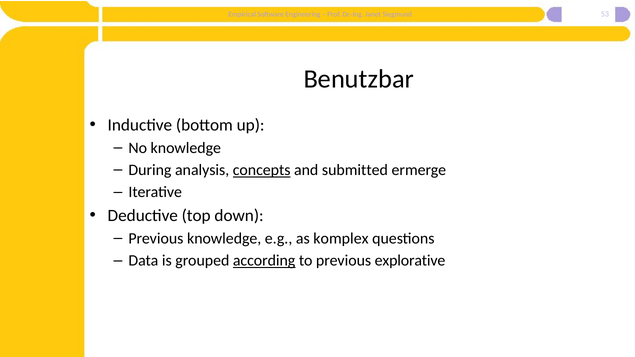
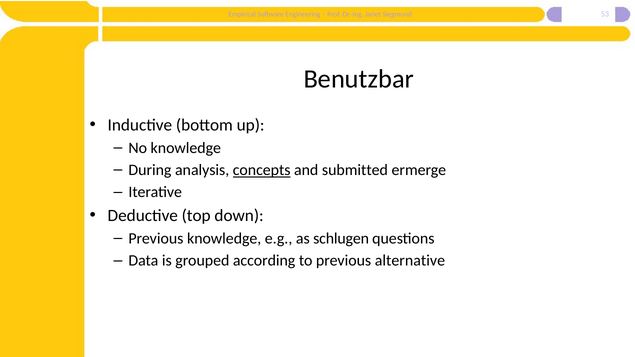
komplex: komplex -> schlugen (341, 239)
according underline: present -> none (264, 261)
explorative: explorative -> alternative (410, 261)
